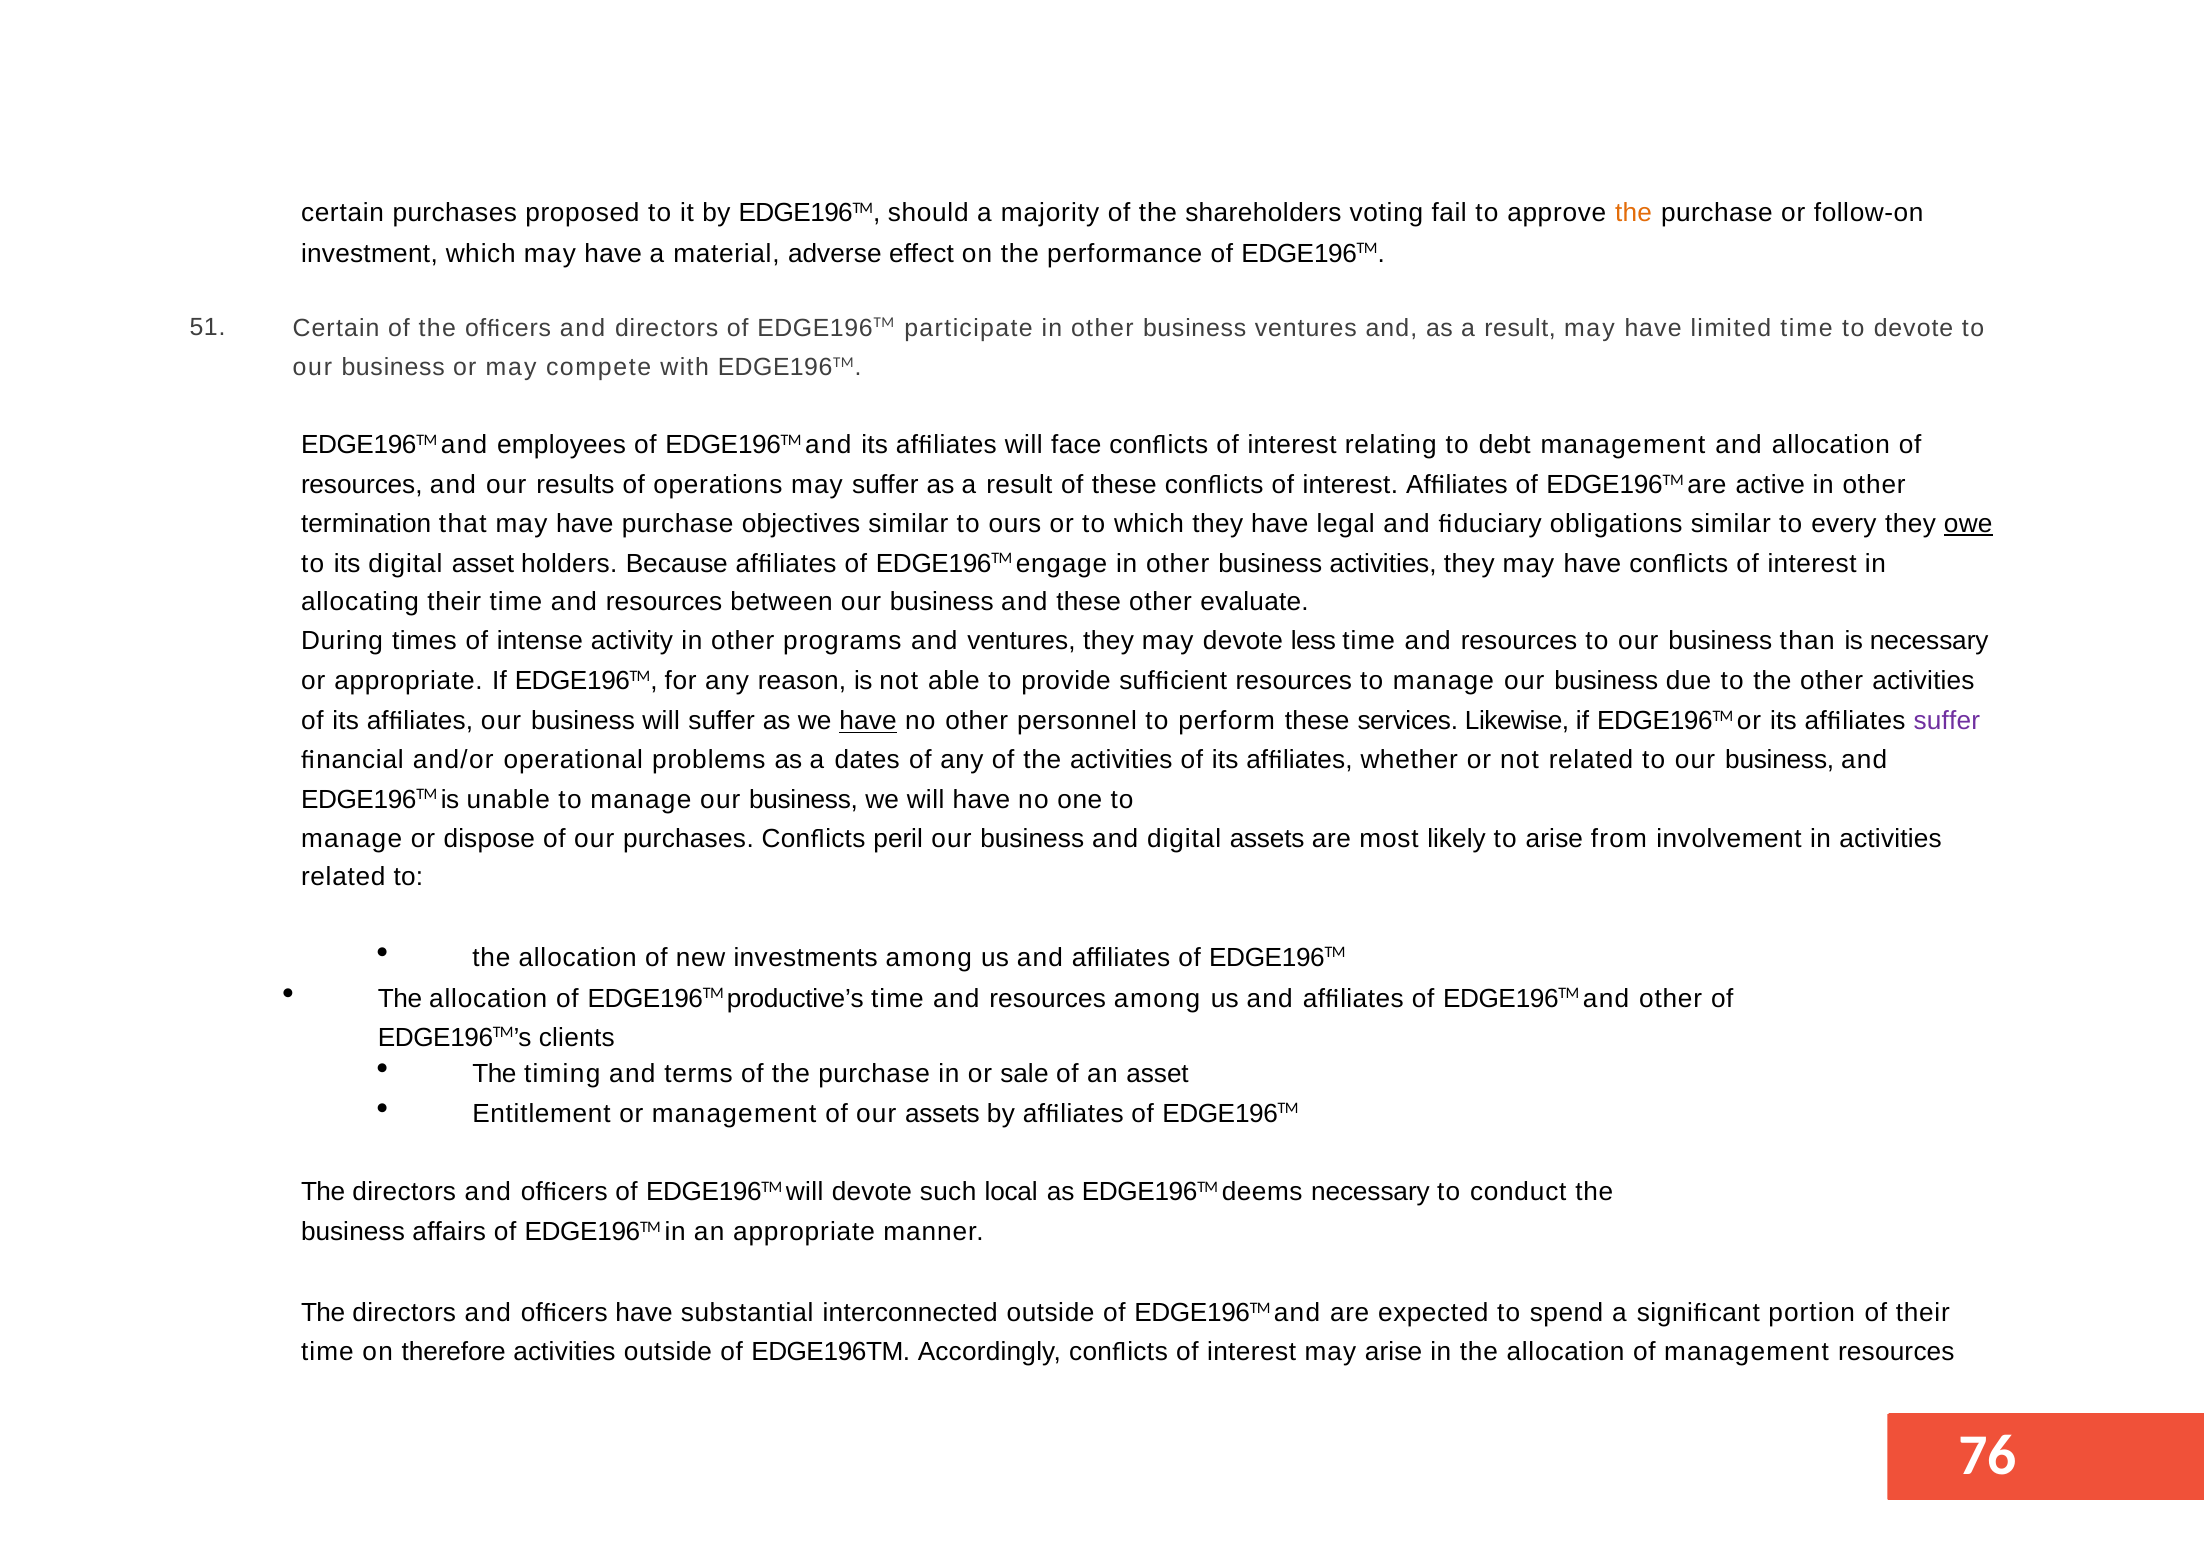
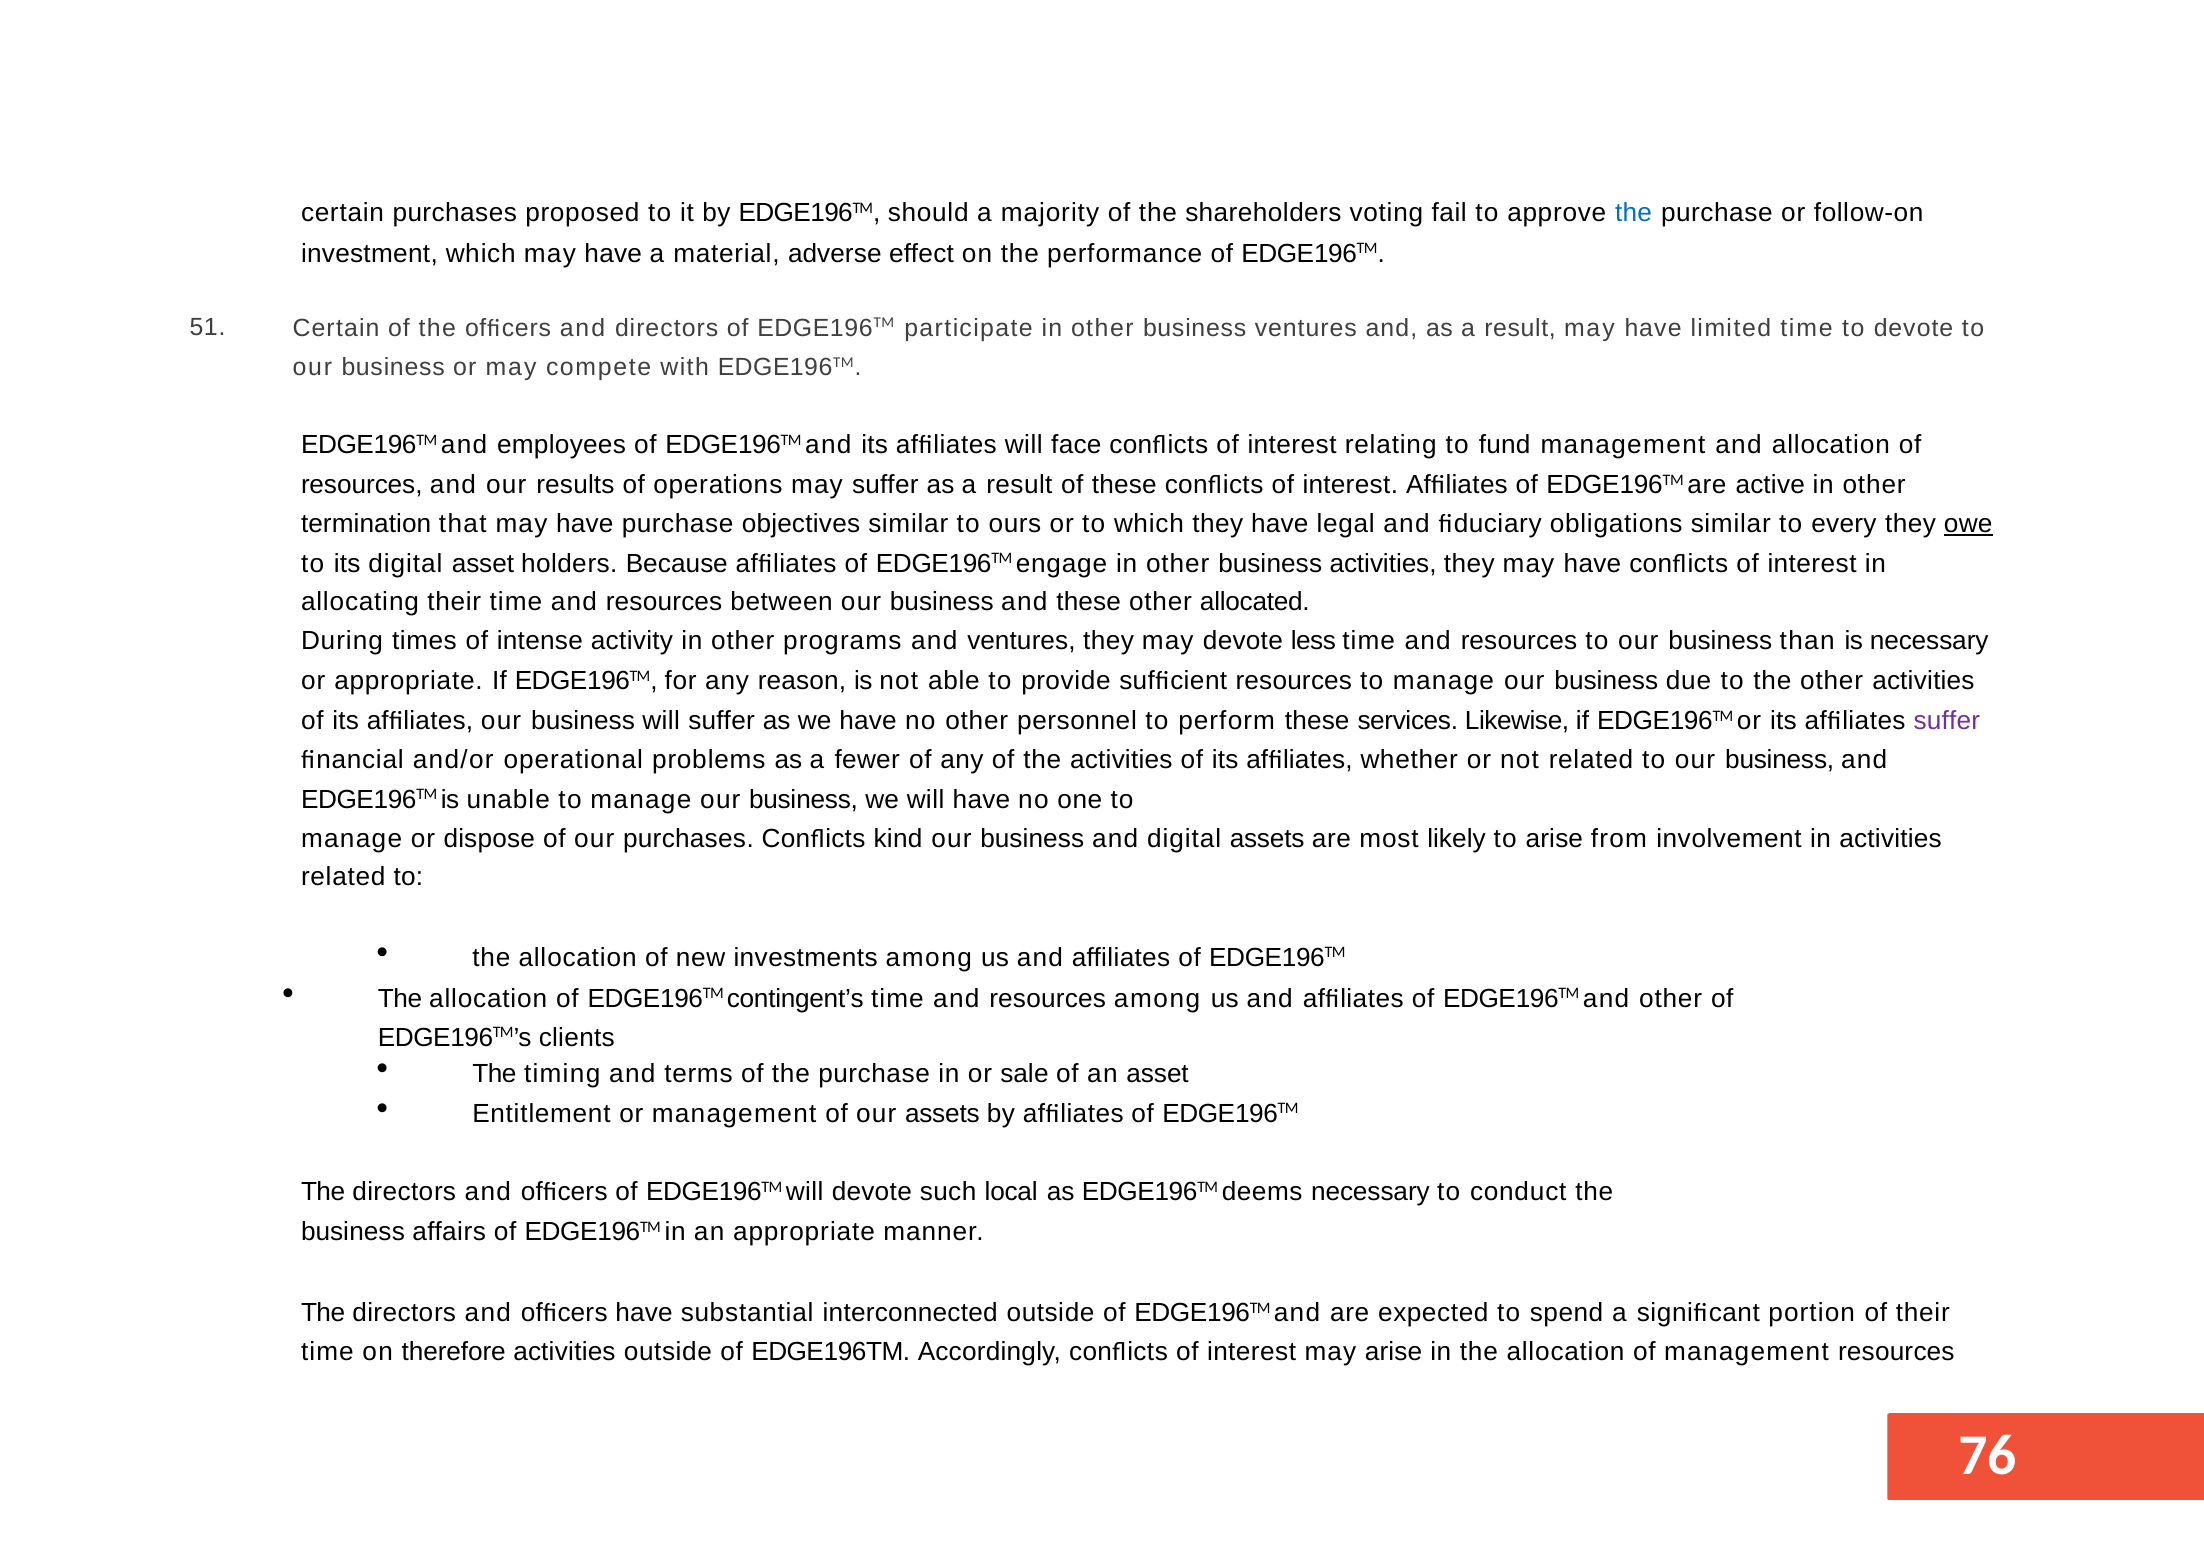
the colour: orange -> blue (1633, 213)
debt: debt -> fund (1505, 445)
evaluate: evaluate -> allocated (1255, 602)
have underline: present -> none (868, 721)
dates: dates -> fewer (867, 760)
peril: peril -> kind (898, 839)
productive’s: productive’s -> contingent’s (795, 999)
